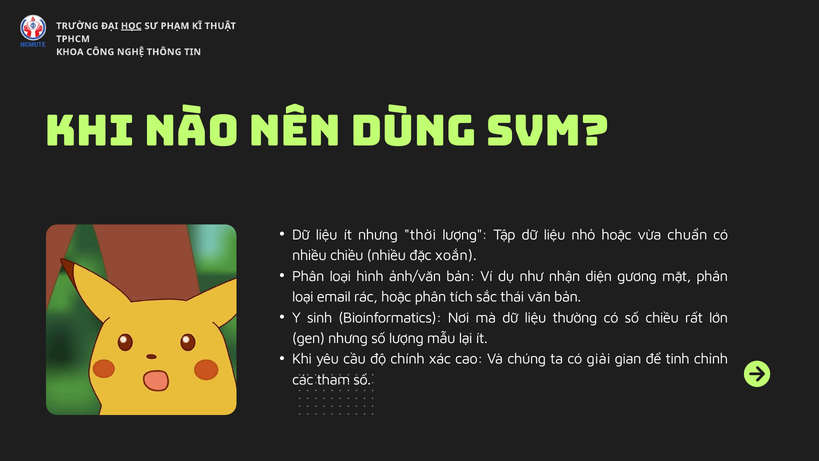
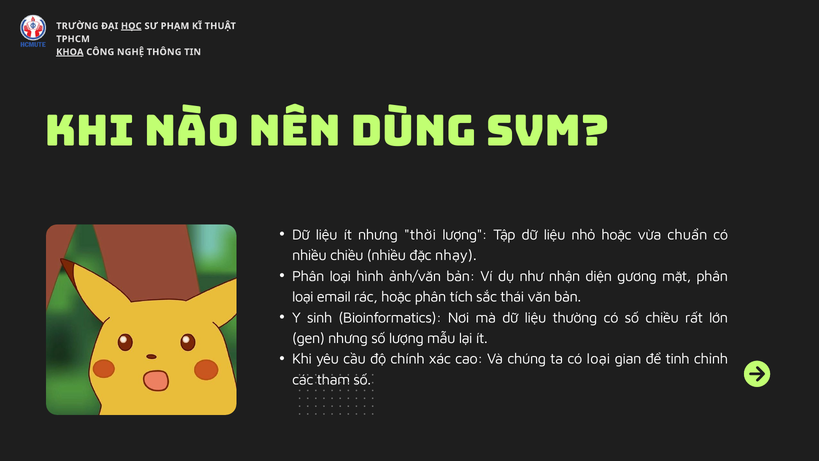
KHOA underline: none -> present (70, 52)
xoắn: xoắn -> nhạy (456, 255)
có giải: giải -> loại (598, 359)
